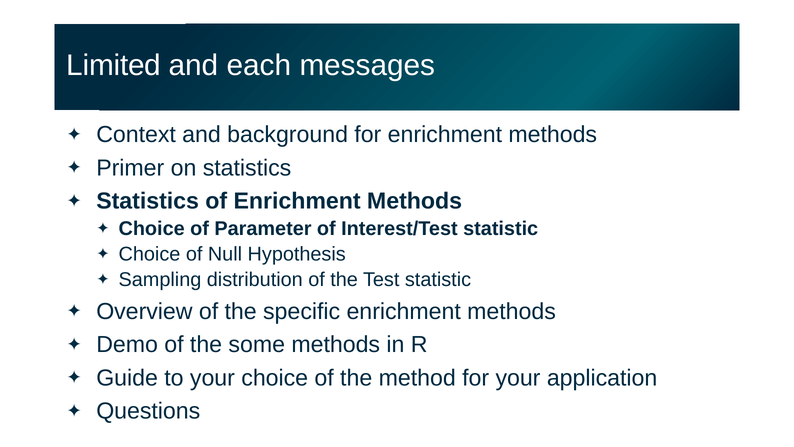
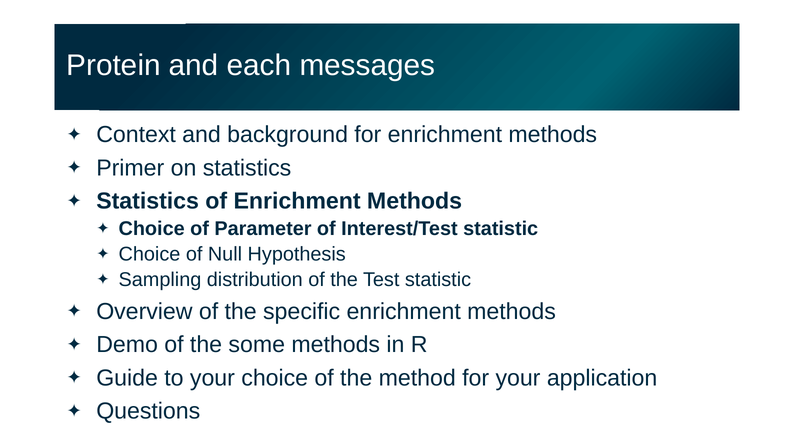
Limited: Limited -> Protein (114, 65)
